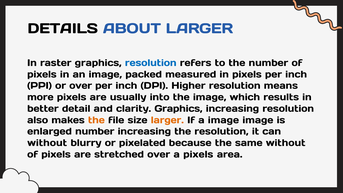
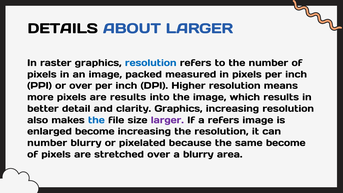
are usually: usually -> results (128, 97)
the colour: orange -> blue (96, 120)
larger colour: orange -> purple (167, 120)
a image: image -> refers (224, 120)
enlarged number: number -> become (95, 132)
without: without -> number (47, 143)
same without: without -> become (286, 143)
a pixels: pixels -> blurry (198, 154)
